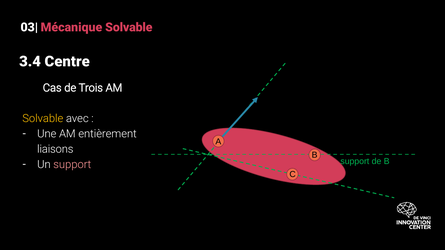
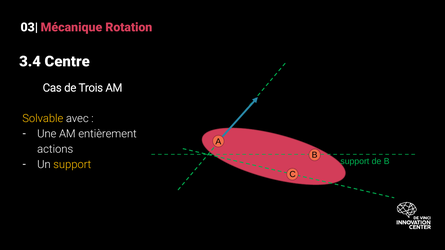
Solvable: Solvable -> Rotation (129, 27)
liaisons: liaisons -> actions (55, 149)
support colour: pink -> yellow (72, 165)
